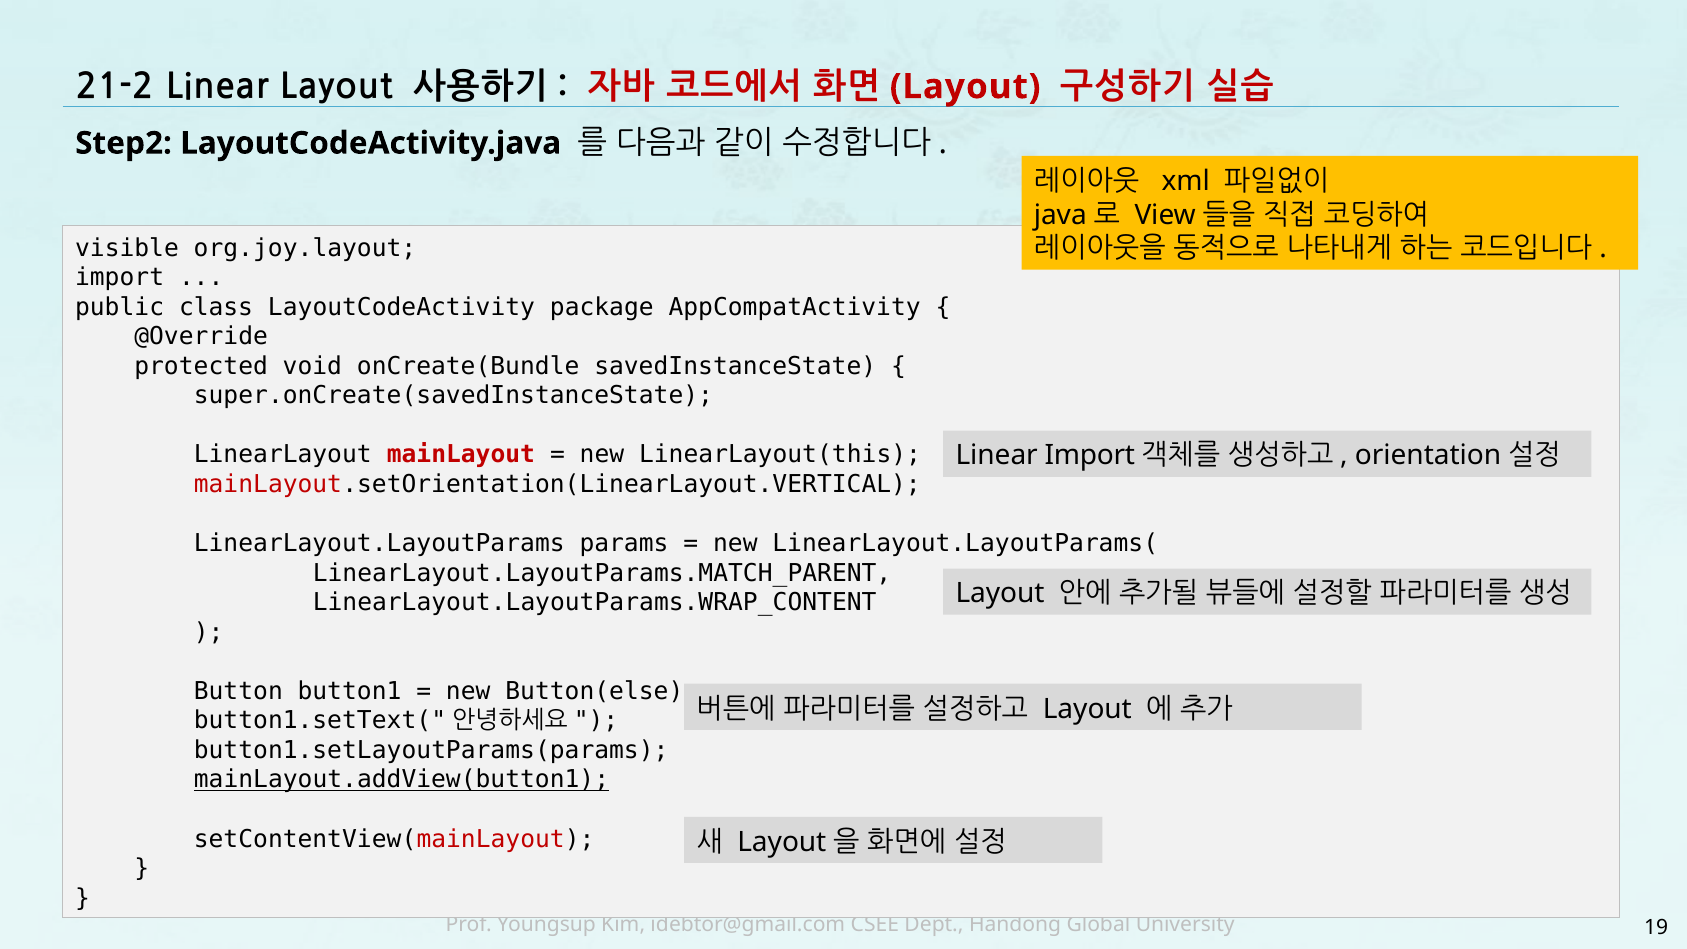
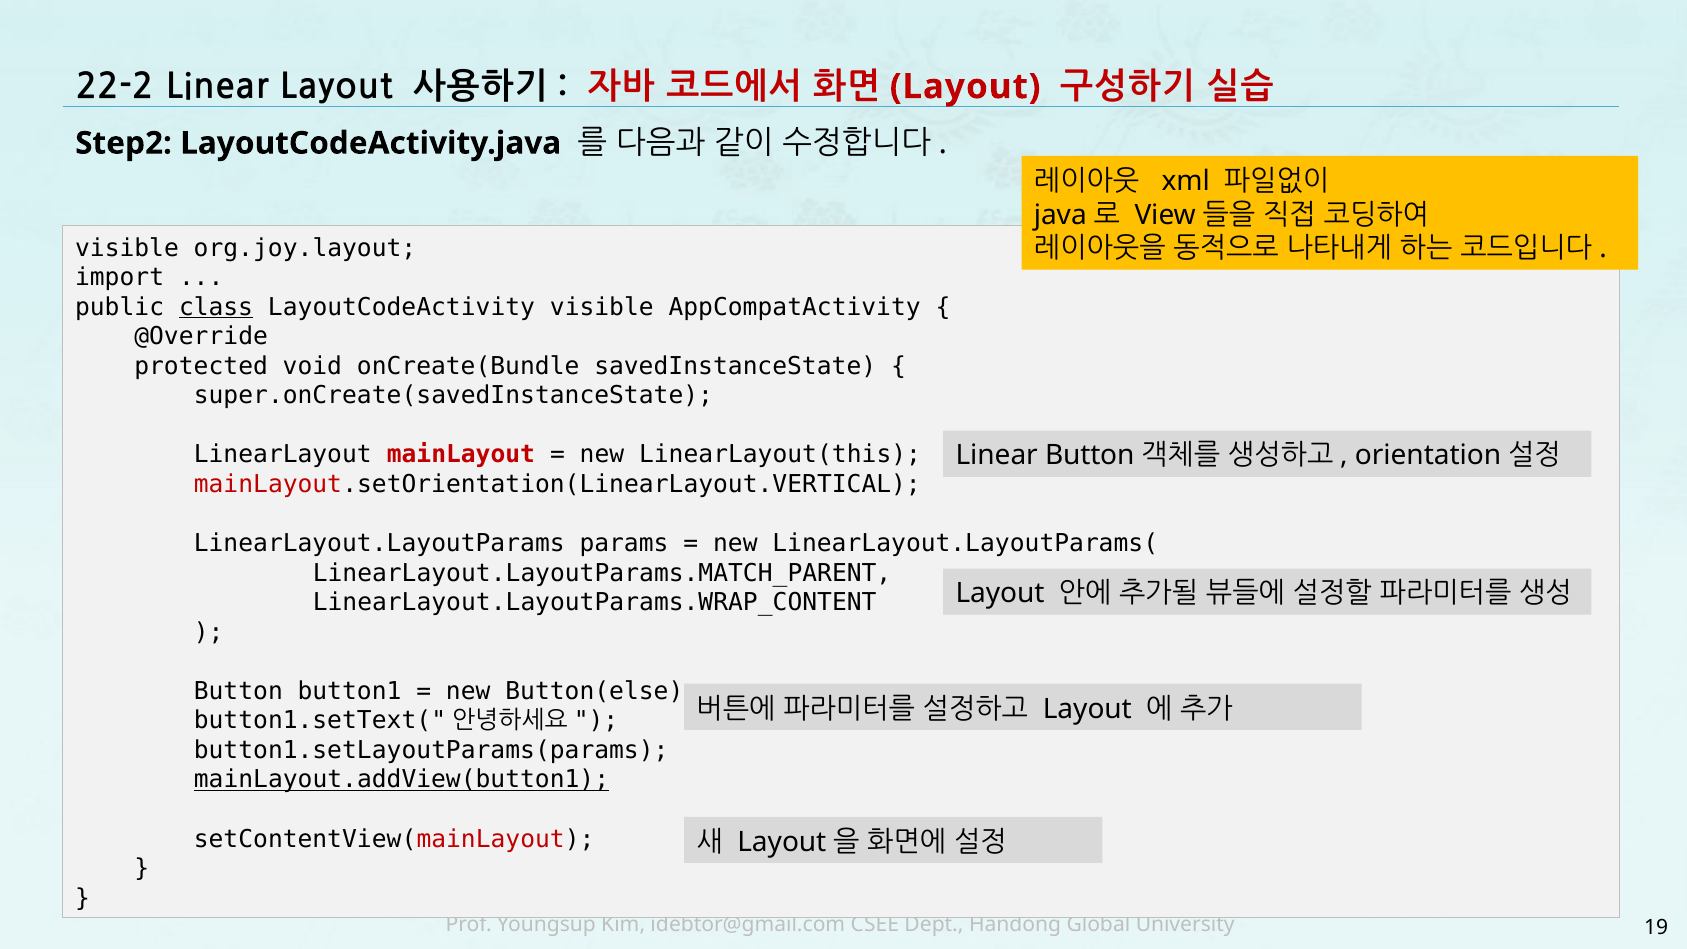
21-2: 21-2 -> 22-2 (115, 87)
class underline: none -> present (216, 307)
LayoutCodeActivity package: package -> visible (602, 307)
Linear Import: Import -> Button (1090, 456)
